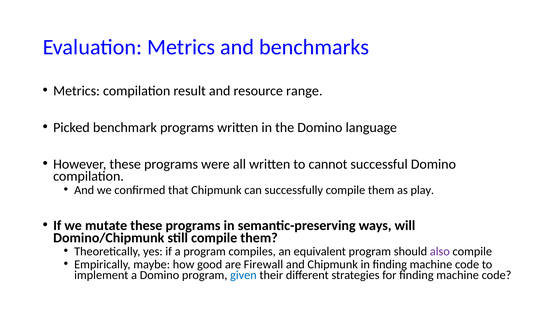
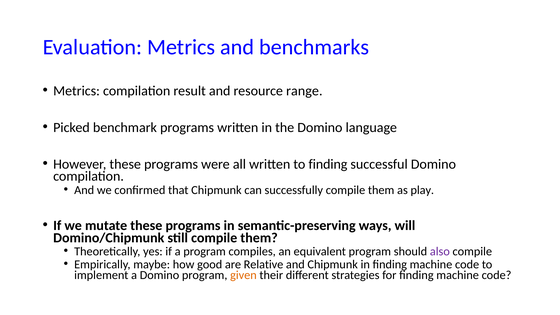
to cannot: cannot -> finding (328, 164)
Firewall: Firewall -> Relative (264, 264)
given colour: blue -> orange (243, 275)
